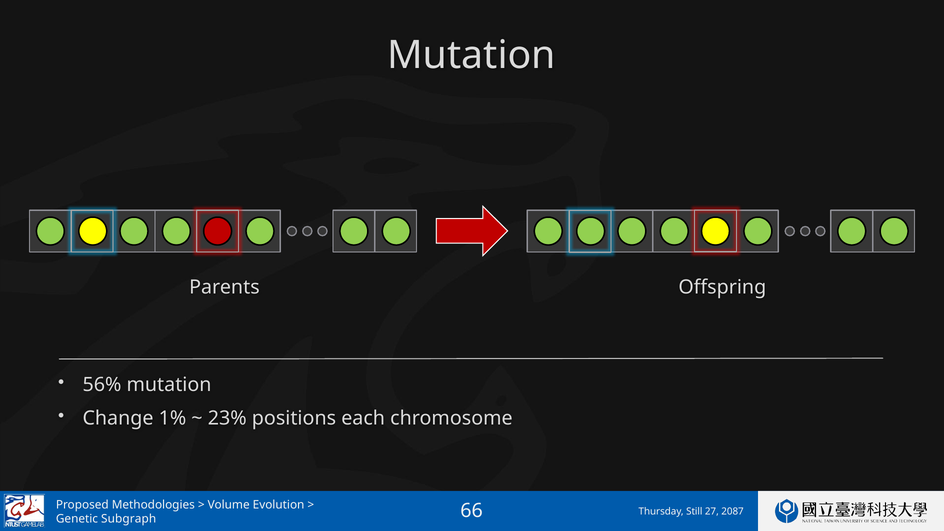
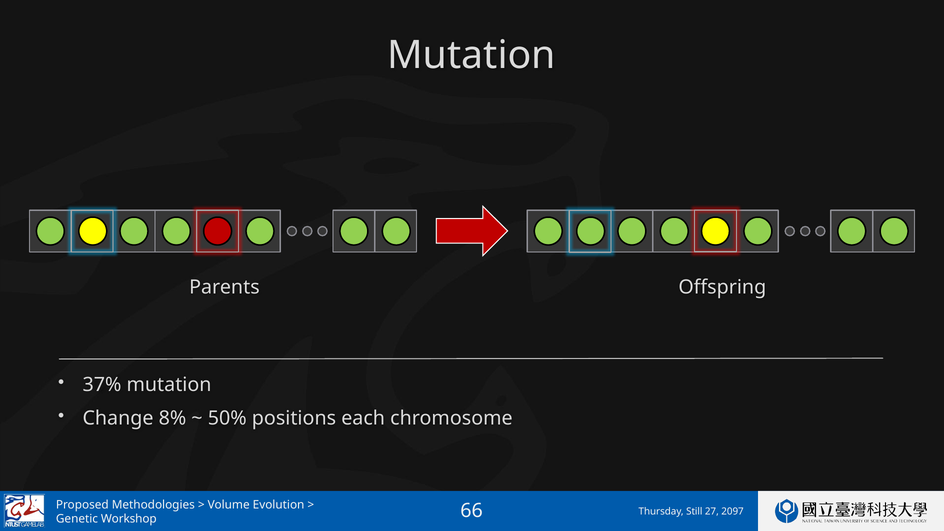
56%: 56% -> 37% (102, 385)
1%: 1% -> 8% (172, 418)
23%: 23% -> 50% (227, 418)
2087: 2087 -> 2097 (733, 512)
Subgraph: Subgraph -> Workshop (129, 519)
